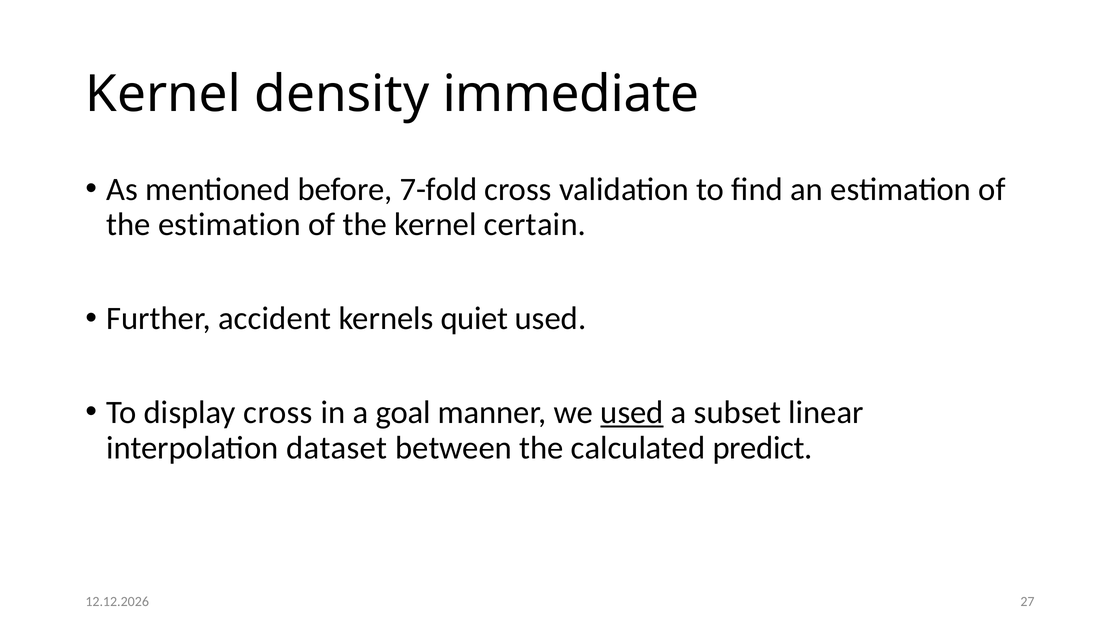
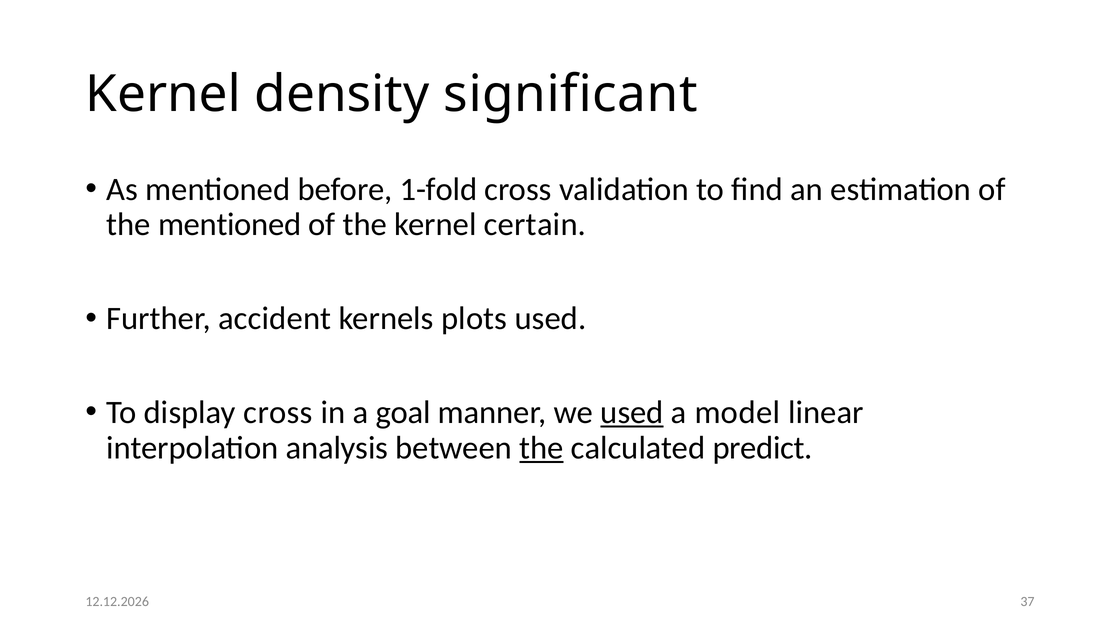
immediate: immediate -> significant (571, 94)
7-fold: 7-fold -> 1-fold (438, 189)
the estimation: estimation -> mentioned (230, 225)
quiet: quiet -> plots (474, 319)
subset: subset -> model (737, 412)
dataset: dataset -> analysis (337, 448)
the underline: none -> present (542, 448)
27: 27 -> 37 (1027, 602)
